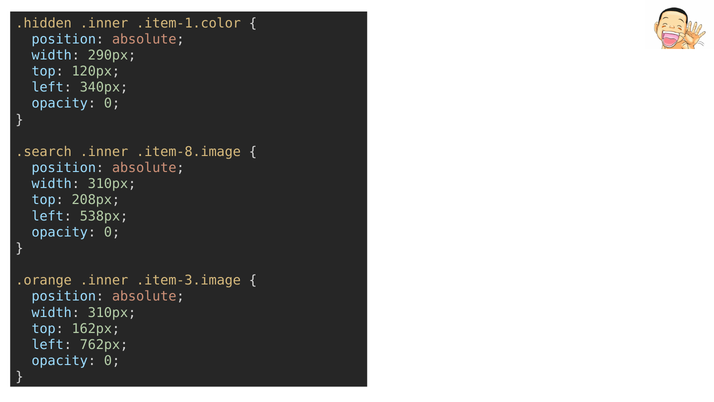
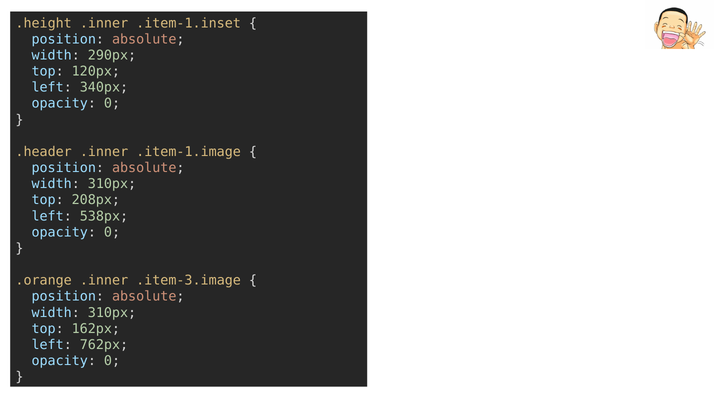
.hidden: .hidden -> .height (44, 23)
.item-1.color: .item-1.color -> .item-1.inset (189, 23)
.search: .search -> .header (44, 152)
.item-8.image: .item-8.image -> .item-1.image (189, 152)
